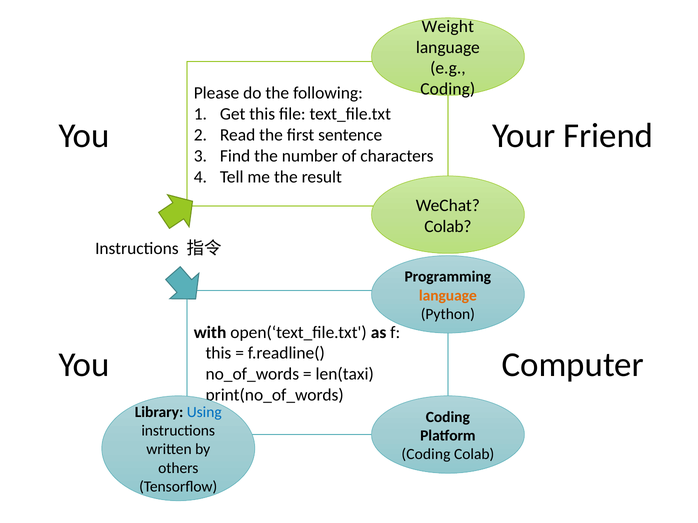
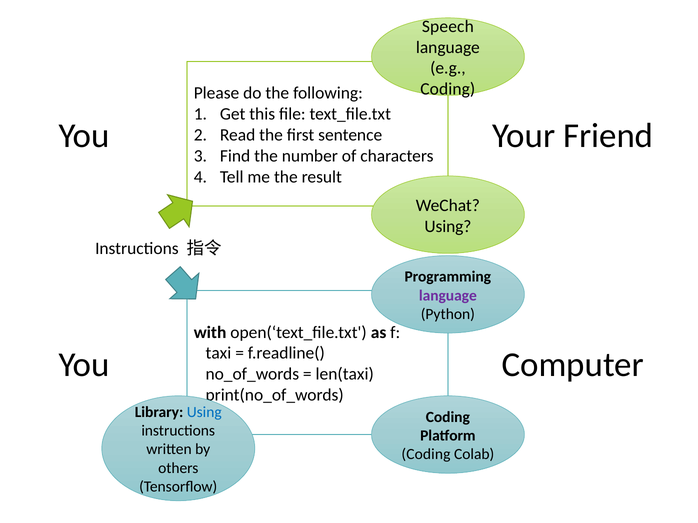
Weight: Weight -> Speech (448, 26)
Colab: Colab -> Using (448, 227)
language colour: orange -> purple (448, 296)
this: this -> taxi (218, 354)
